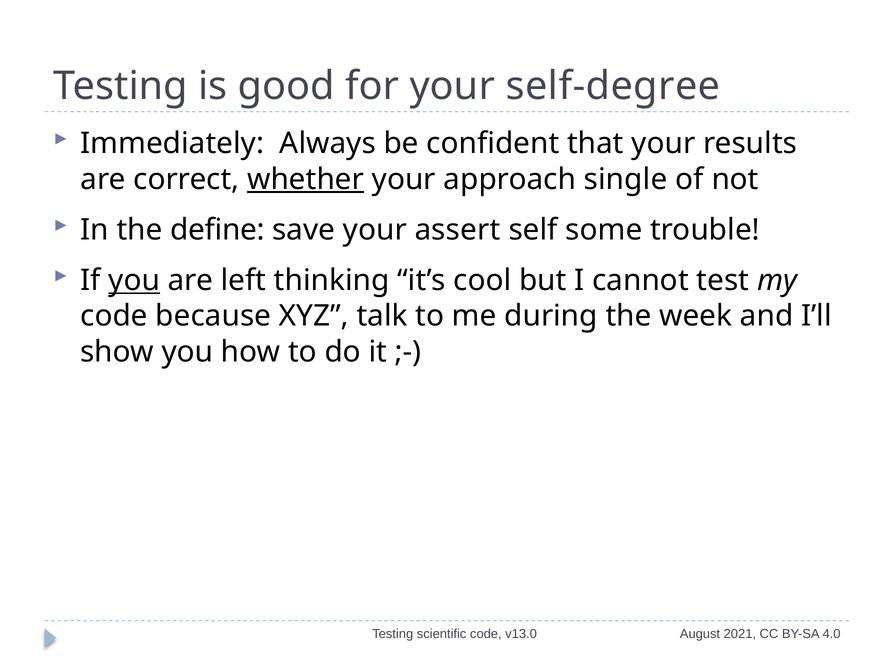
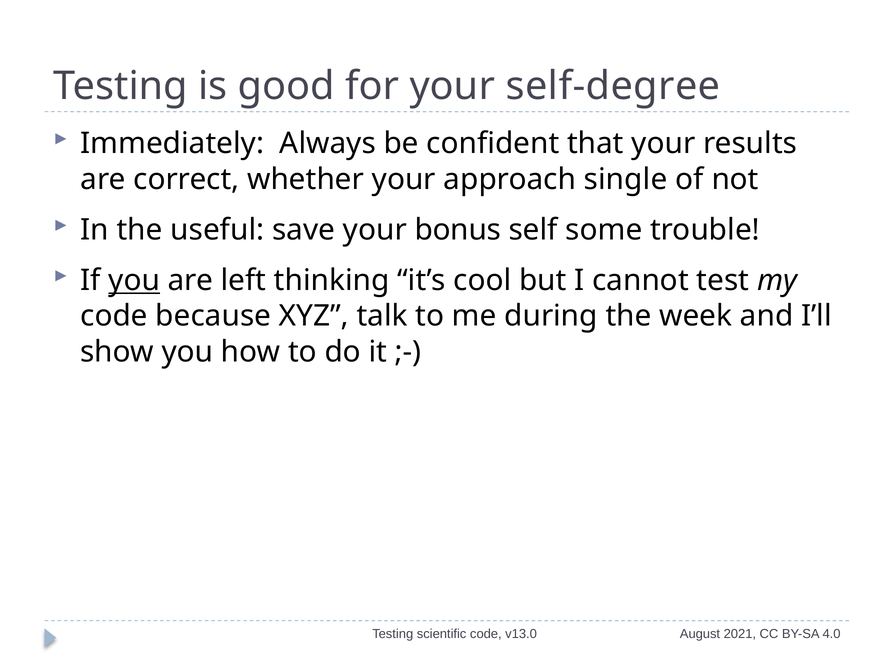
whether underline: present -> none (306, 179)
define: define -> useful (217, 230)
assert: assert -> bonus (458, 230)
